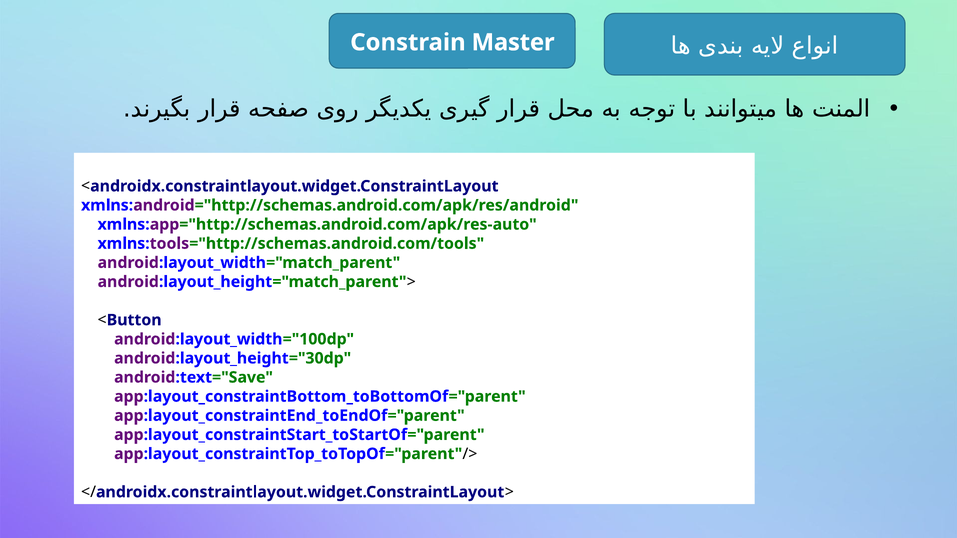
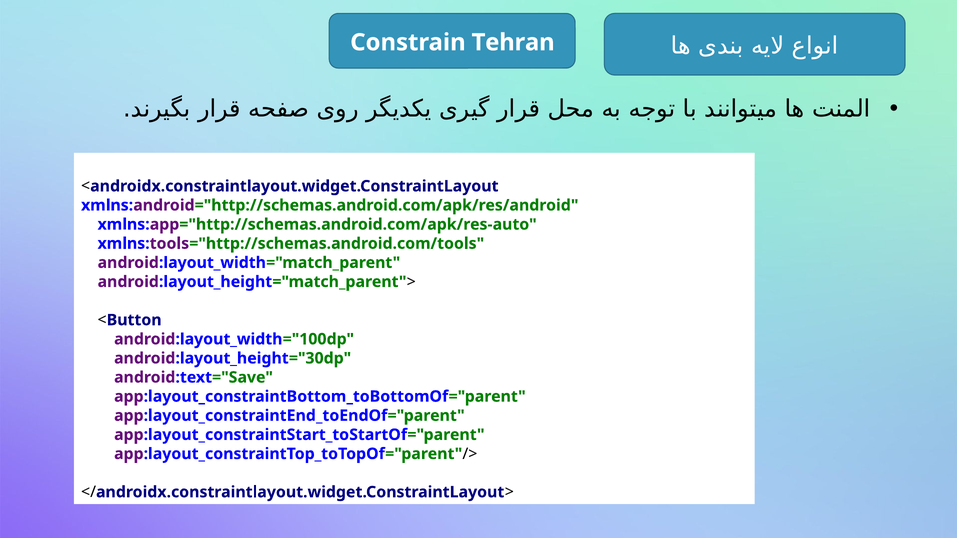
Master: Master -> Tehran (513, 42)
